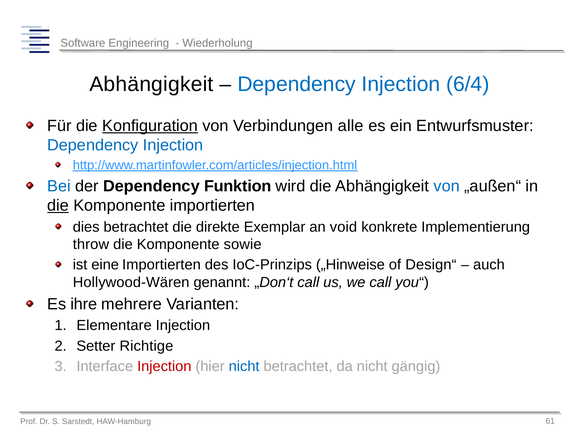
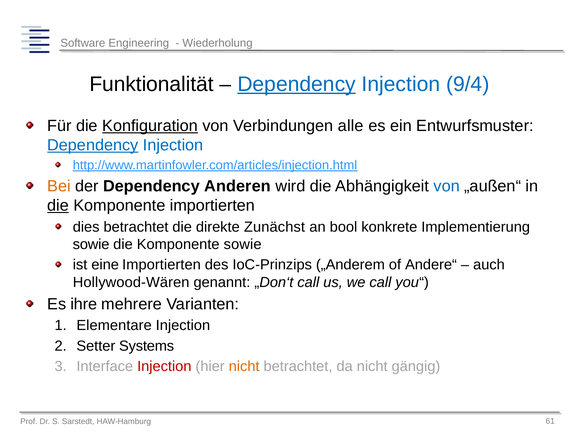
Abhängigkeit: Abhängigkeit -> Funktionalität (152, 84)
Dependency underline: none -> present (297, 84)
6/4: 6/4 -> 9/4 (468, 84)
Dependency underline: none -> present (93, 145)
Bei colour: blue -> orange (59, 186)
Funktion: Funktion -> Anderen (238, 186)
Exemplar: Exemplar -> Zunächst (274, 227)
void: void -> bool (344, 227)
throw: throw -> sowie (91, 244)
„Hinweise: „Hinweise -> „Anderem (350, 265)
Design“: Design“ -> Andere“ (431, 265)
Richtige: Richtige -> Systems (147, 346)
nicht colour: blue -> orange (244, 366)
